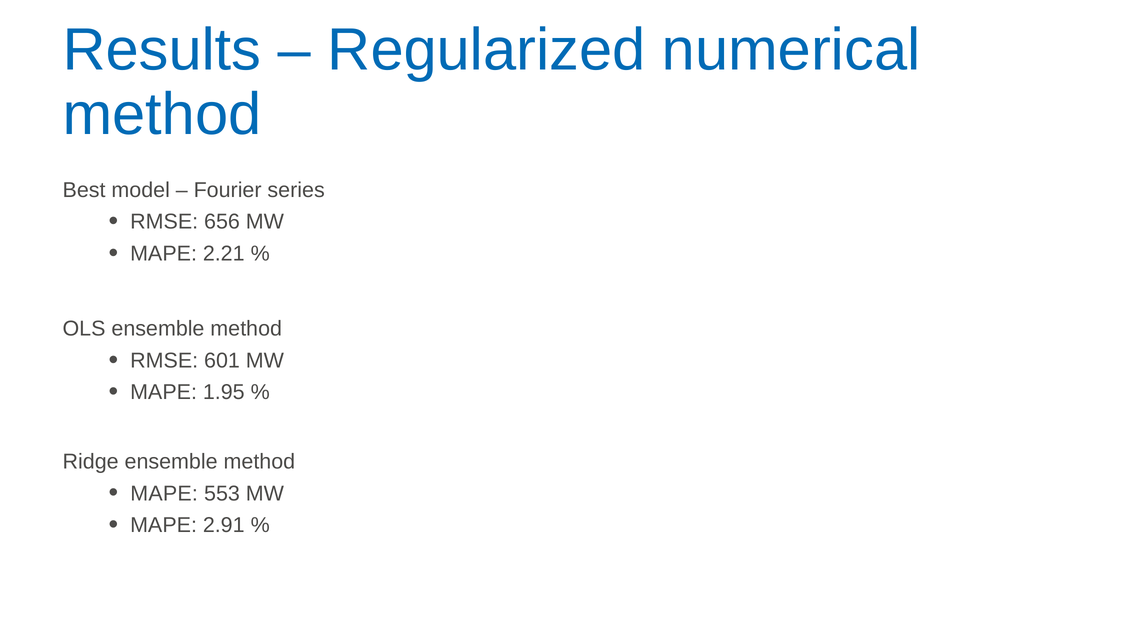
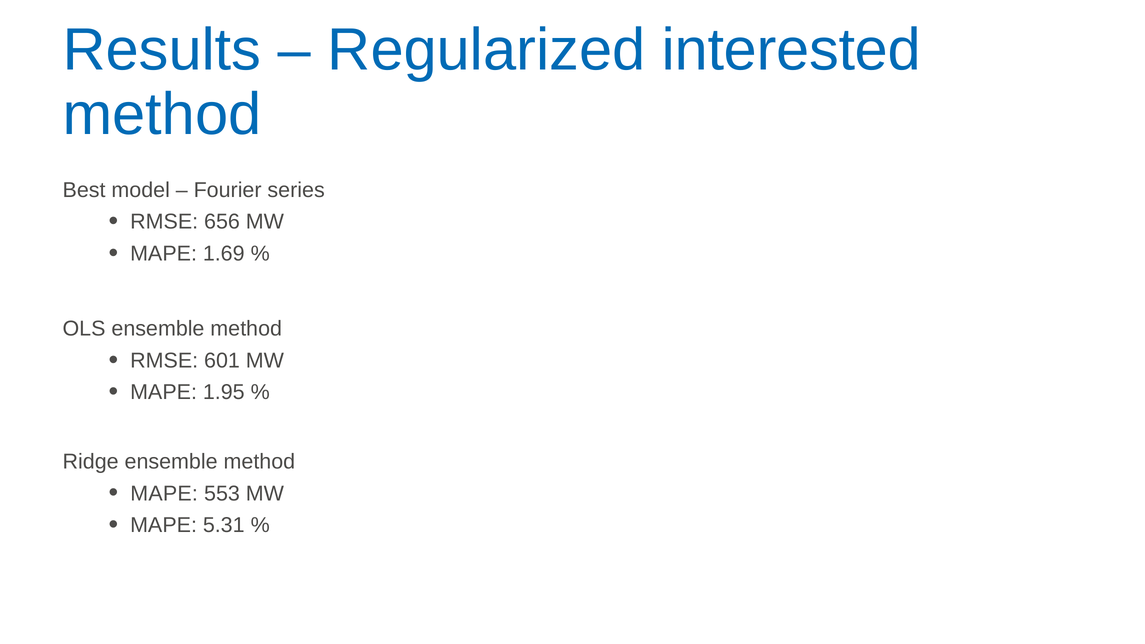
numerical: numerical -> interested (791, 50)
2.21: 2.21 -> 1.69 (224, 254)
2.91: 2.91 -> 5.31 (224, 525)
